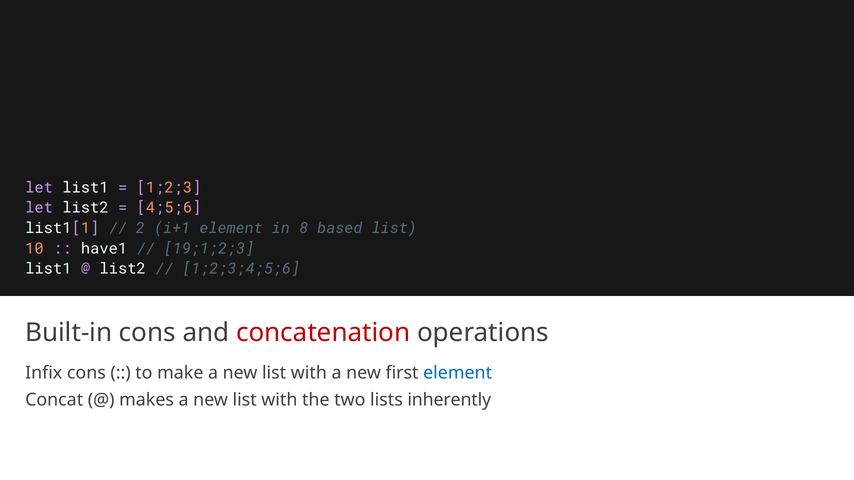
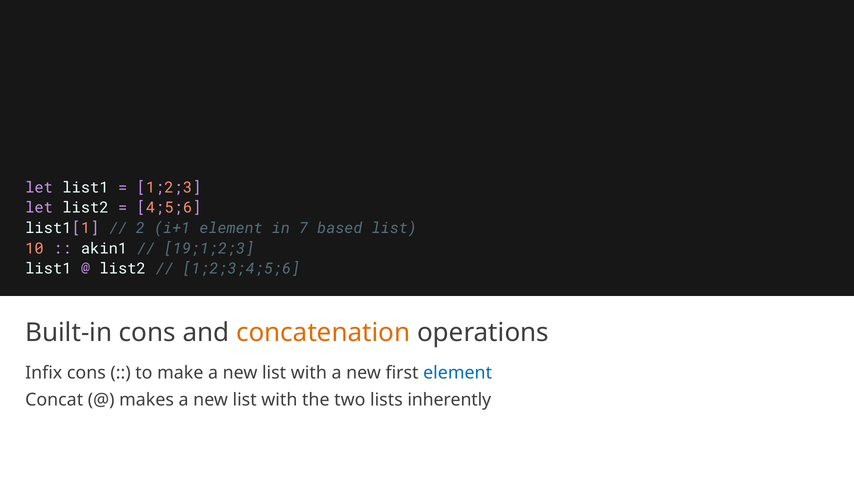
8: 8 -> 7 (304, 228)
have1: have1 -> akin1 (104, 249)
concatenation colour: red -> orange (323, 333)
